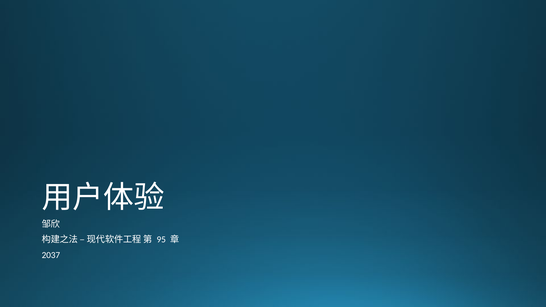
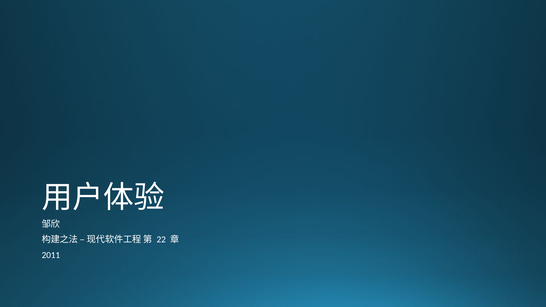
95: 95 -> 22 (161, 240)
2037: 2037 -> 2011 (51, 255)
